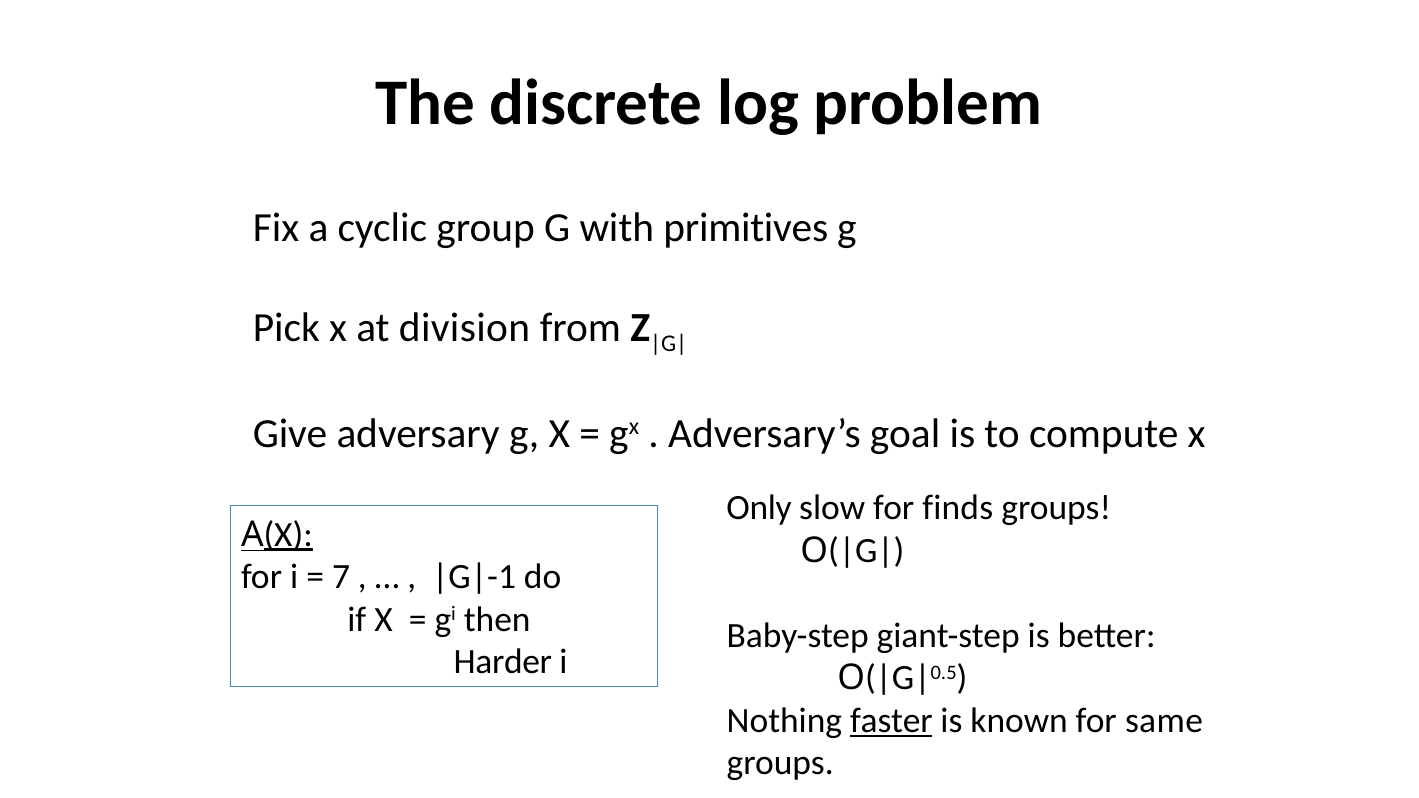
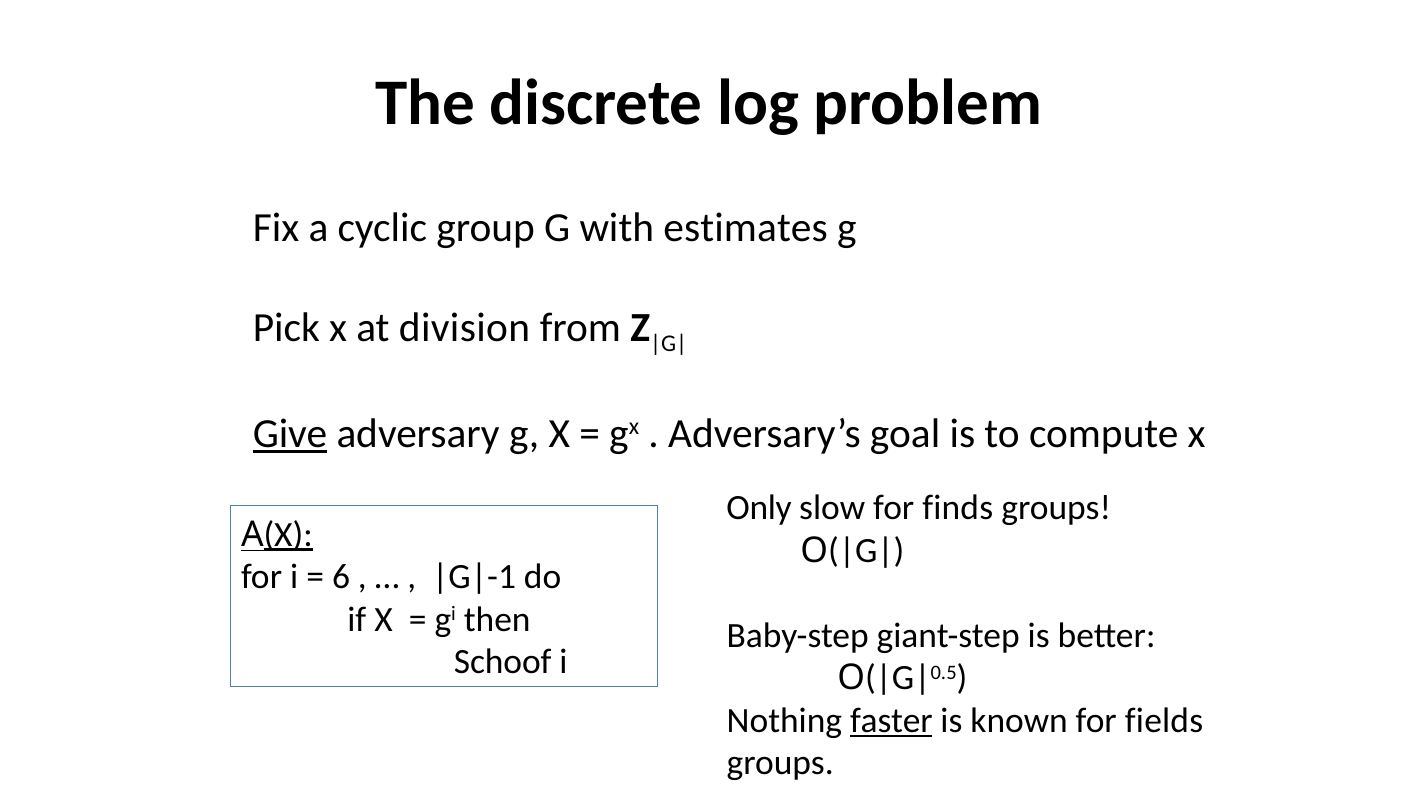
primitives: primitives -> estimates (746, 228)
Give underline: none -> present (290, 434)
7: 7 -> 6 (341, 577)
Harder: Harder -> Schoof (503, 662)
same: same -> fields (1164, 721)
